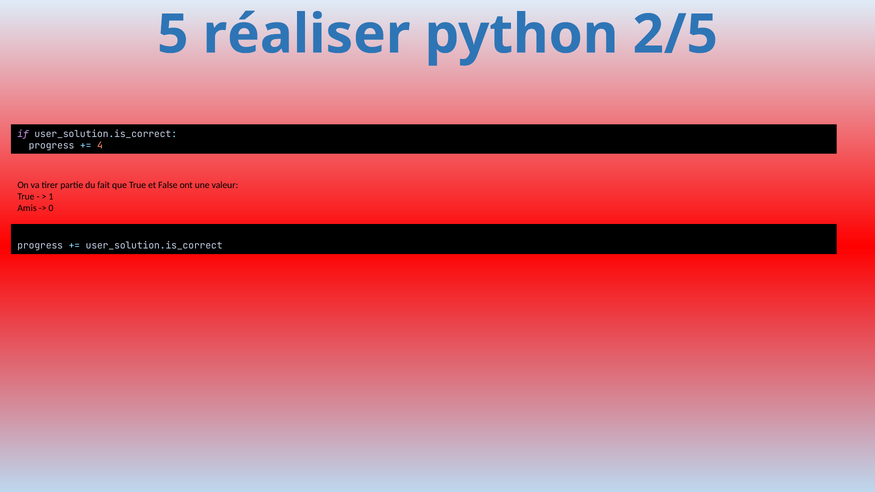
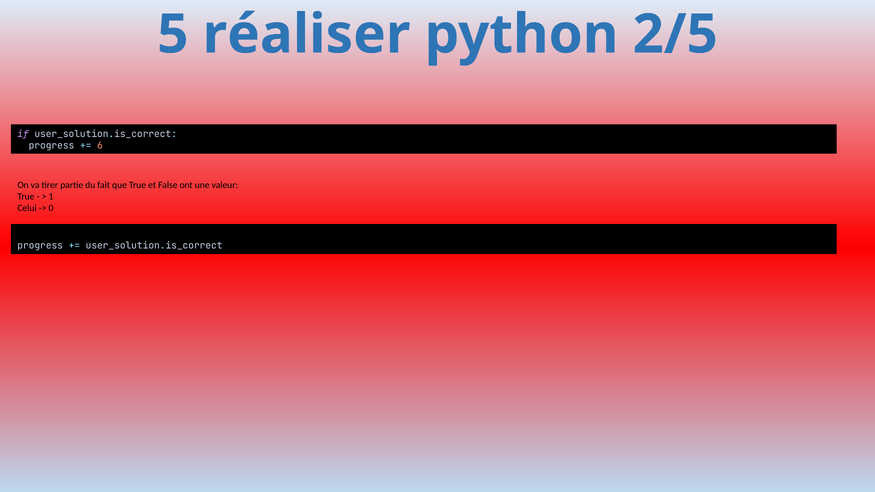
4: 4 -> 6 (100, 145)
Amis: Amis -> Celui (27, 208)
